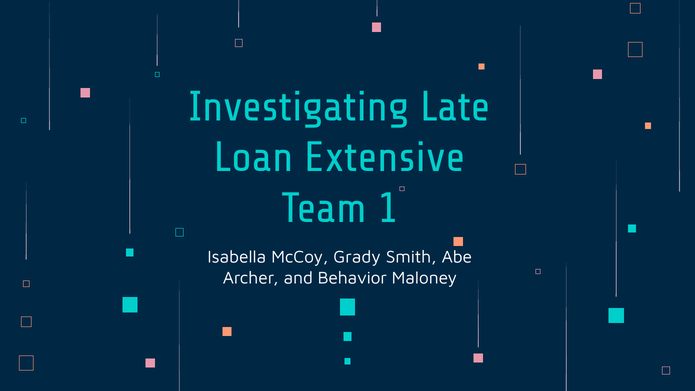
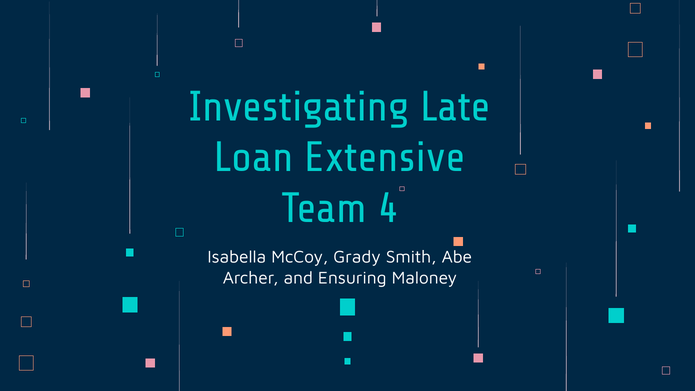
1: 1 -> 4 (388, 208)
Behavior: Behavior -> Ensuring (352, 278)
